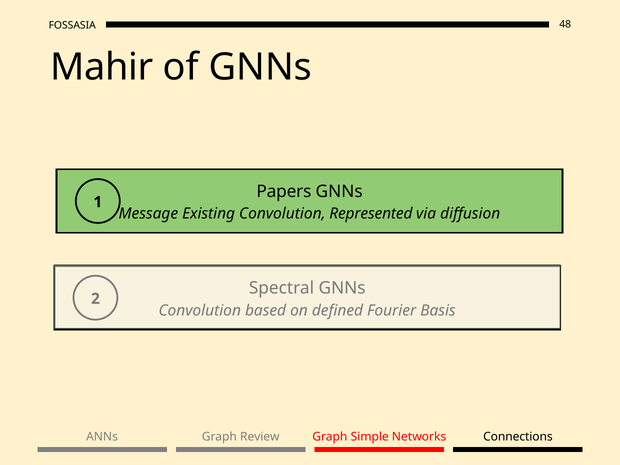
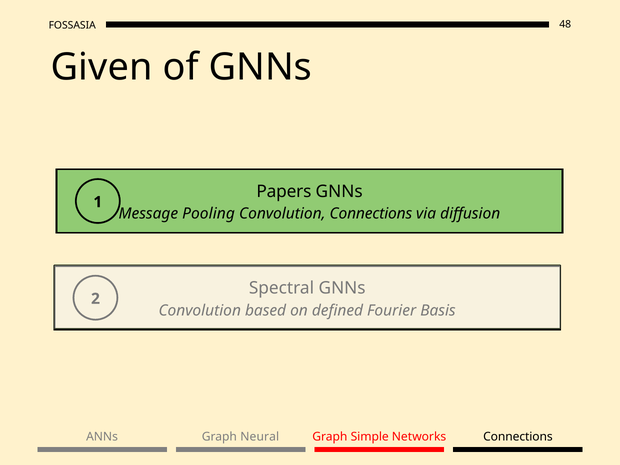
Mahir: Mahir -> Given (102, 67)
Existing: Existing -> Pooling (209, 214)
Convolution Represented: Represented -> Connections (371, 214)
Review: Review -> Neural (260, 437)
